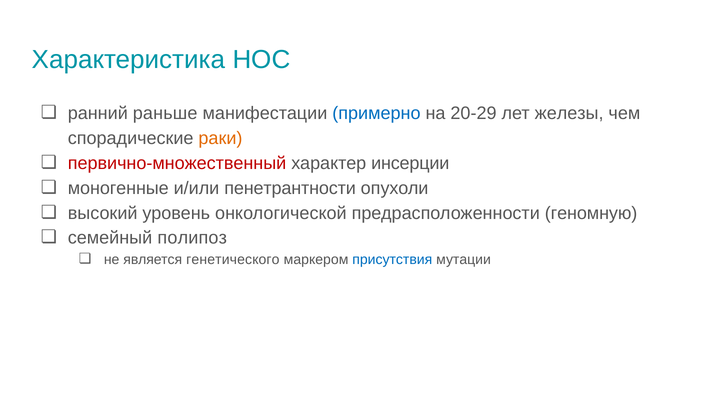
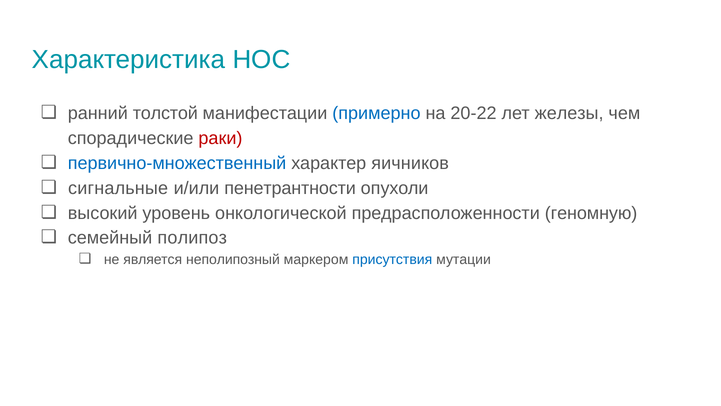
раньше: раньше -> толстой (165, 113)
20-29: 20-29 -> 20-22 (474, 113)
раки colour: orange -> red (220, 138)
первично-множественный colour: red -> blue (177, 163)
инсерции: инсерции -> яичников (410, 163)
моногенные: моногенные -> сигнальные (118, 188)
генетического: генетического -> неполипозный (233, 259)
